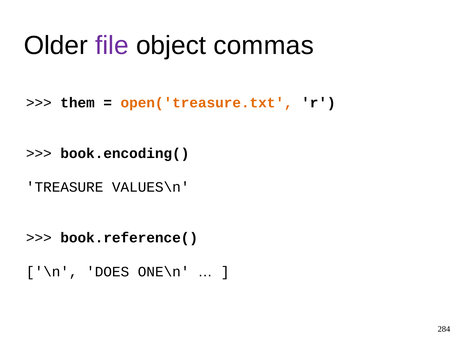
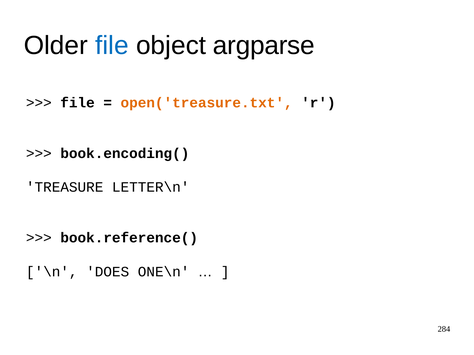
file colour: purple -> blue (112, 46)
commas: commas -> argparse (264, 46)
them: them -> file (78, 103)
VALUES\n: VALUES\n -> LETTER\n (151, 187)
